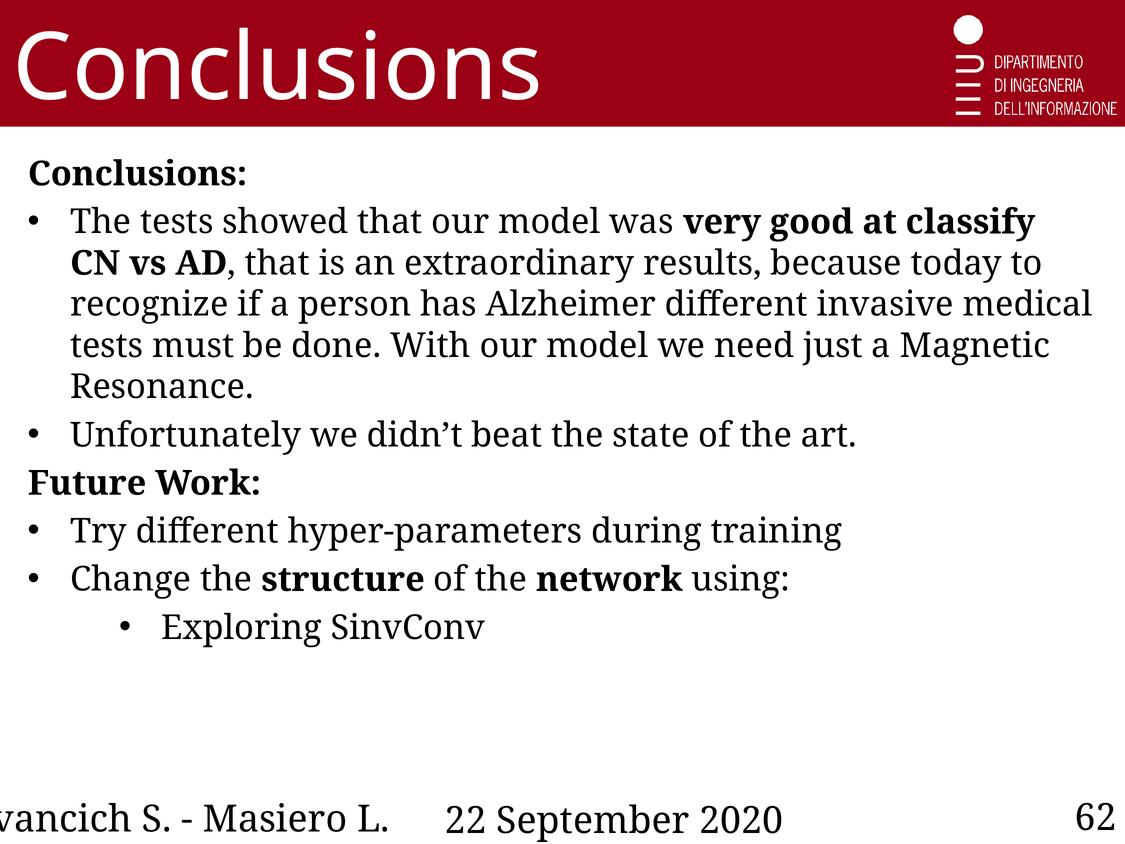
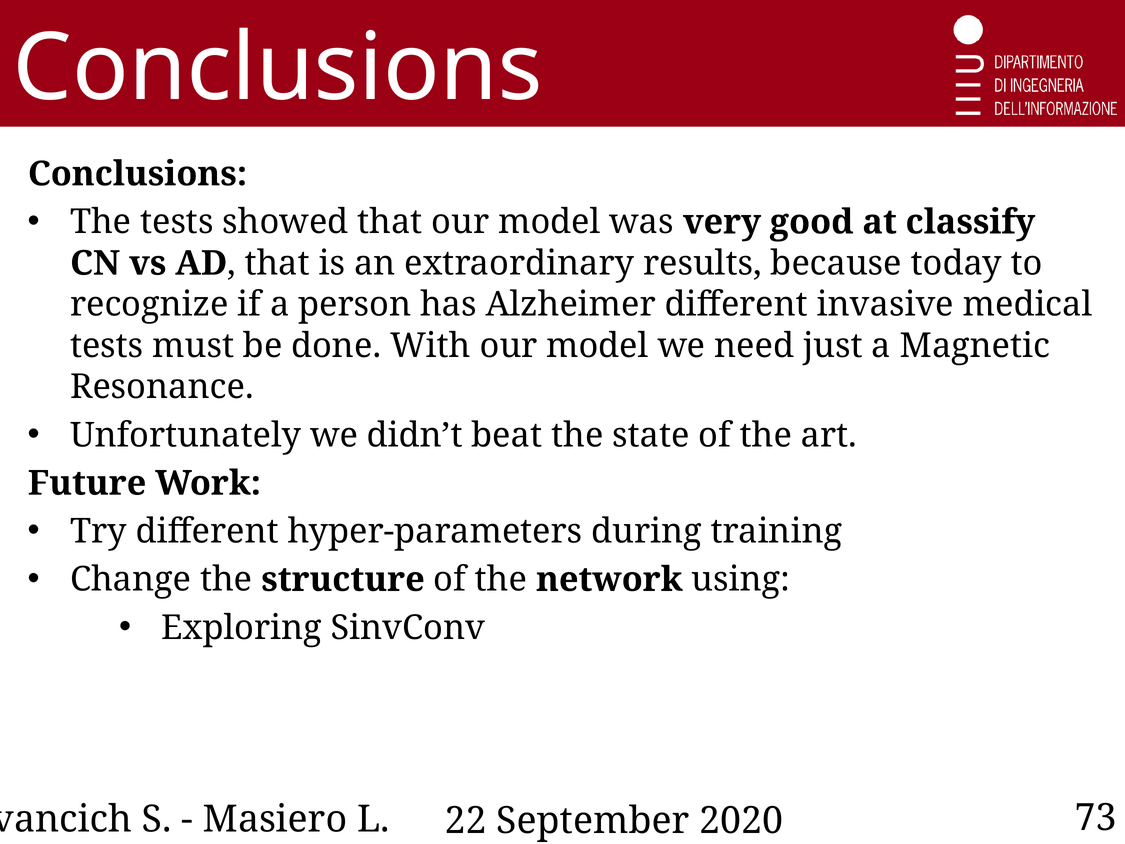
62: 62 -> 73 (1096, 818)
